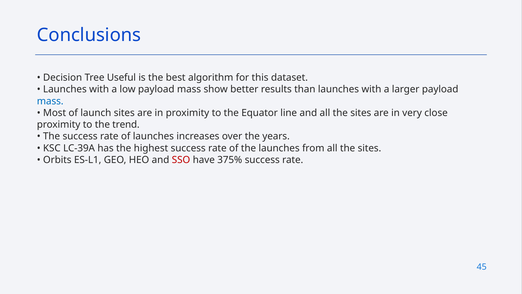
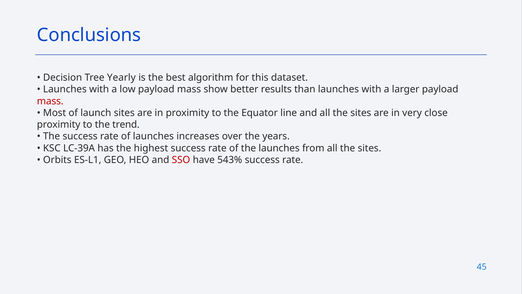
Useful: Useful -> Yearly (121, 77)
mass colour: blue -> red (50, 101)
375%: 375% -> 543% (230, 160)
